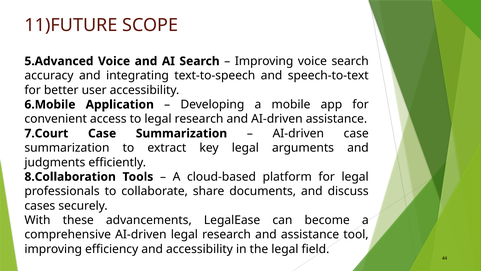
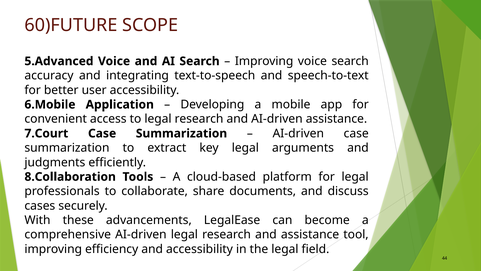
11)FUTURE: 11)FUTURE -> 60)FUTURE (71, 25)
